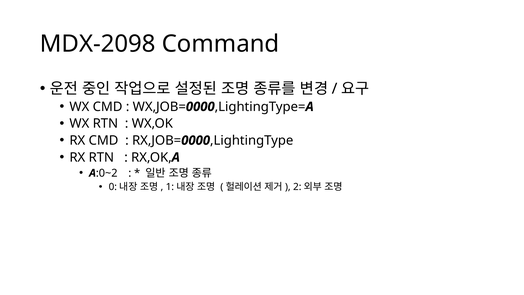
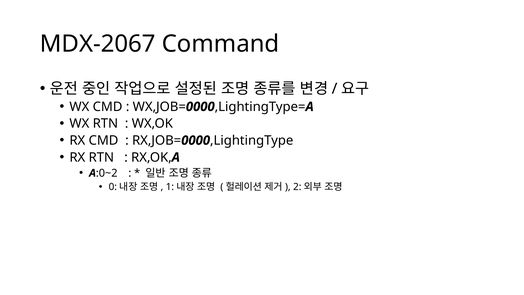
MDX-2098: MDX-2098 -> MDX-2067 (98, 44)
